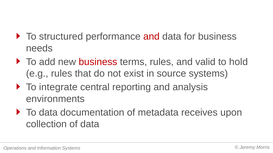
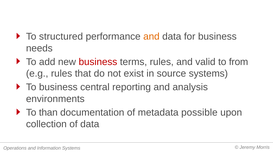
and colour: red -> orange (151, 37)
hold: hold -> from (239, 62)
To integrate: integrate -> business (58, 87)
To data: data -> than (48, 113)
receives: receives -> possible (199, 113)
